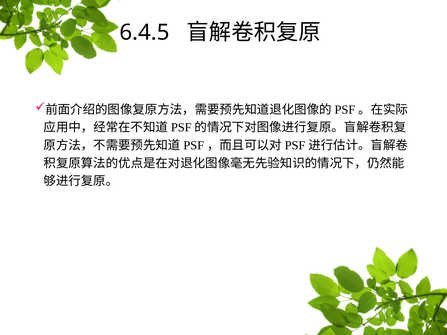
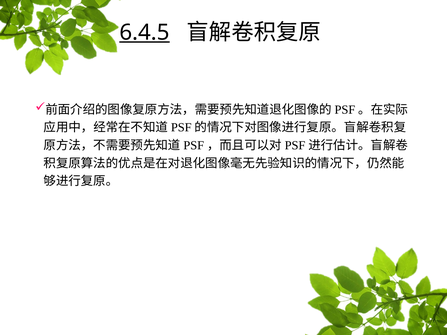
6.4.5 underline: none -> present (145, 32)
